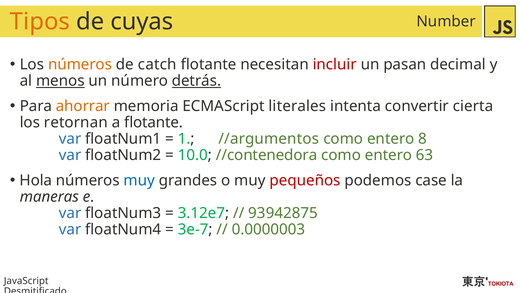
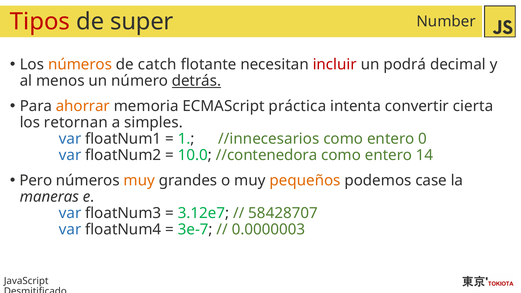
Tipos colour: orange -> red (40, 22)
cuyas: cuyas -> super (142, 22)
pasan: pasan -> podrá (405, 65)
menos underline: present -> none (60, 81)
literales: literales -> práctica (297, 106)
a flotante: flotante -> simples (154, 123)
//argumentos: //argumentos -> //innecesarios (269, 139)
8: 8 -> 0 (423, 139)
63: 63 -> 14 (425, 155)
Hola: Hola -> Pero (36, 180)
muy colour: blue -> orange (139, 180)
pequeños colour: red -> orange (305, 180)
93942875: 93942875 -> 58428707 (283, 213)
